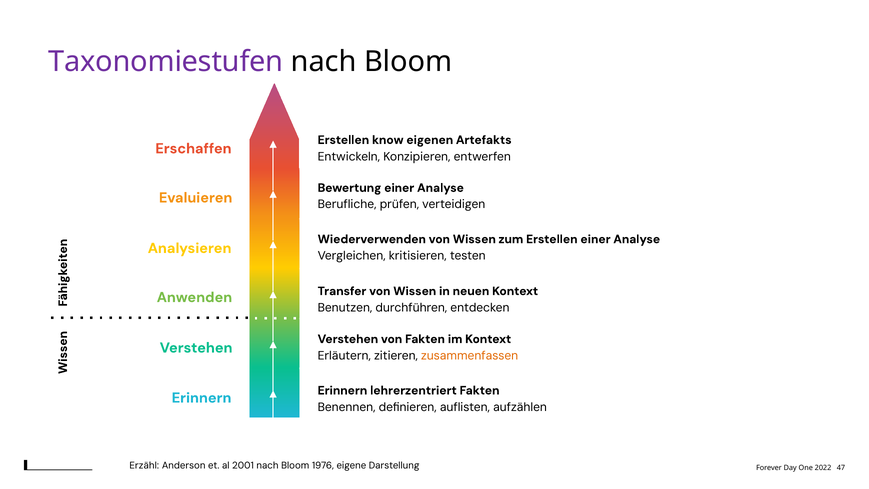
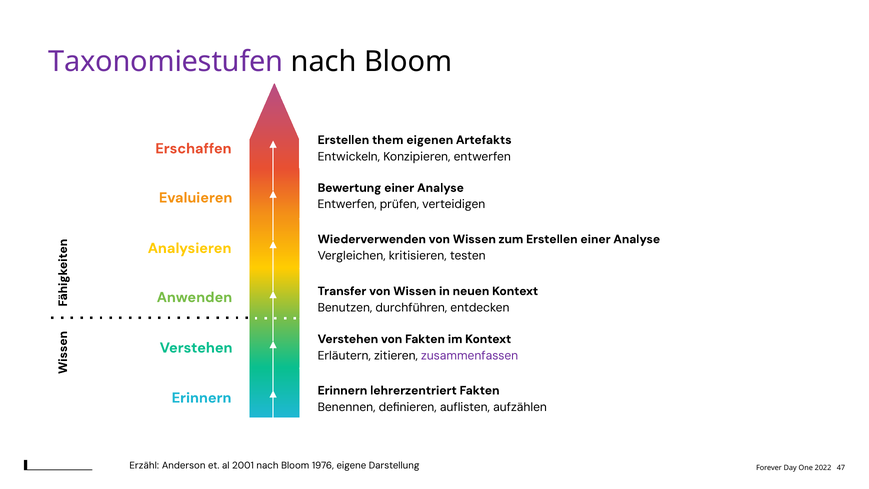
know: know -> them (388, 140)
Berufliche: Berufliche -> Entwerfen (347, 204)
zusammenfassen colour: orange -> purple (470, 356)
